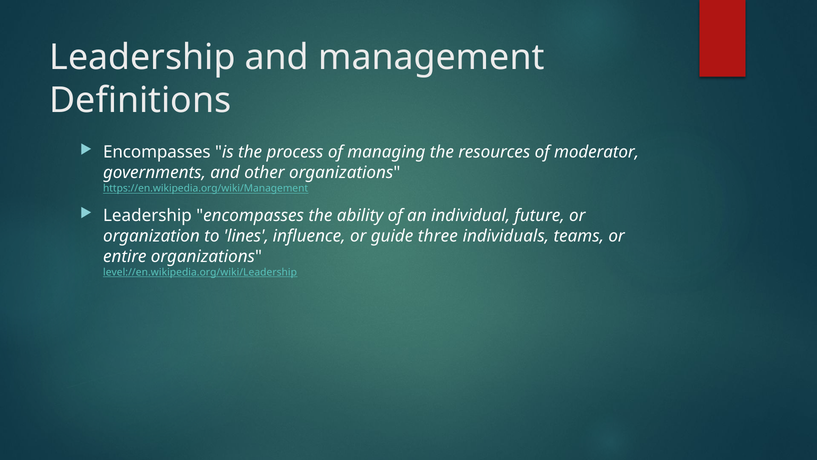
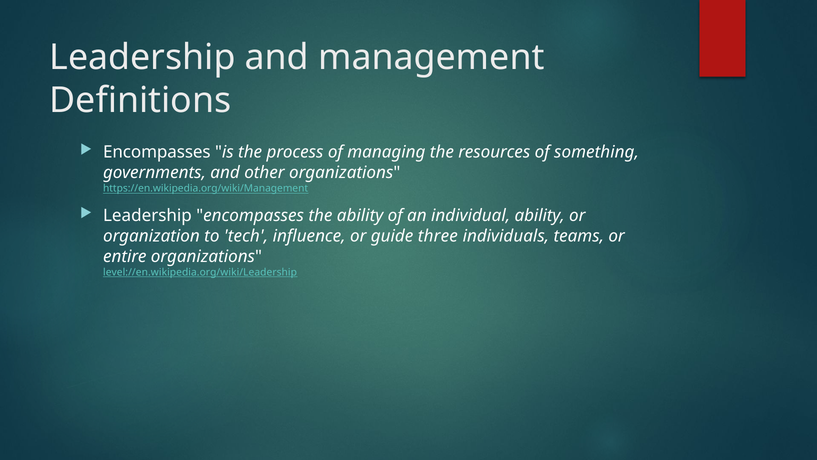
moderator: moderator -> something (596, 152)
individual future: future -> ability (540, 215)
lines: lines -> tech (246, 236)
